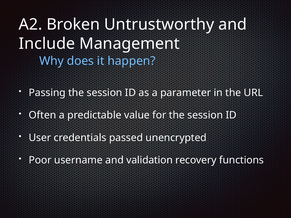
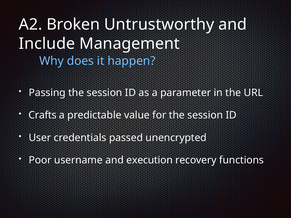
Often: Often -> Crafts (43, 115)
validation: validation -> execution (150, 160)
